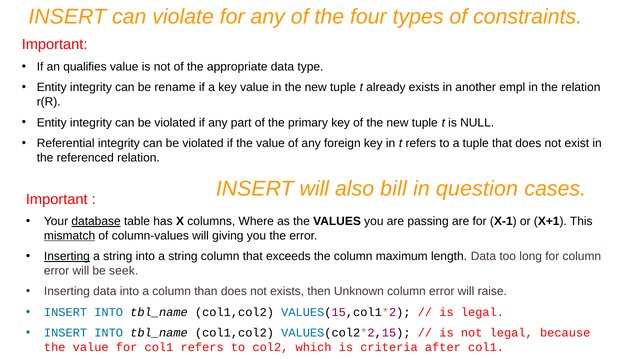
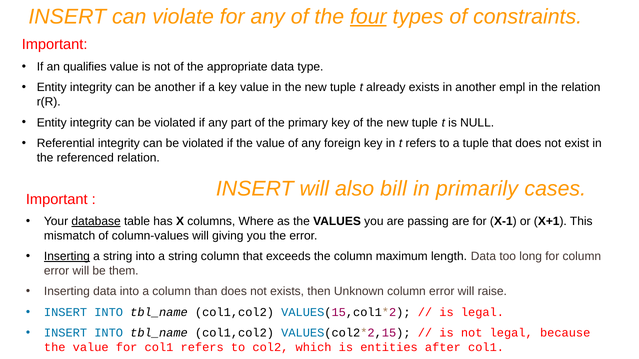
four underline: none -> present (368, 17)
be rename: rename -> another (175, 88)
question: question -> primarily (477, 189)
mismatch underline: present -> none (70, 236)
seek: seek -> them (124, 271)
criteria: criteria -> entities (389, 348)
